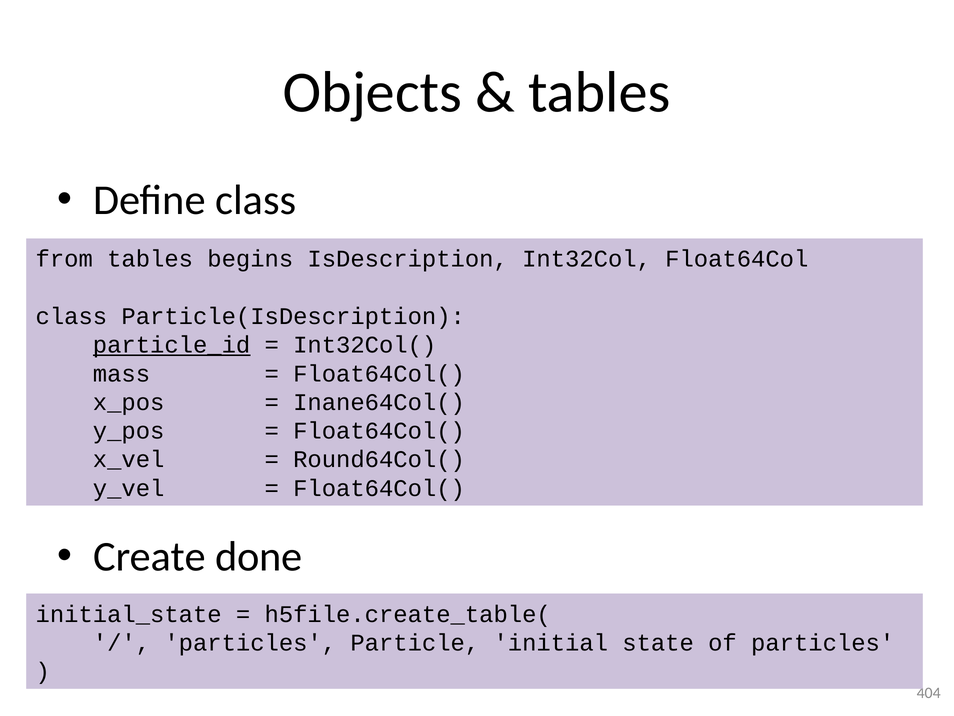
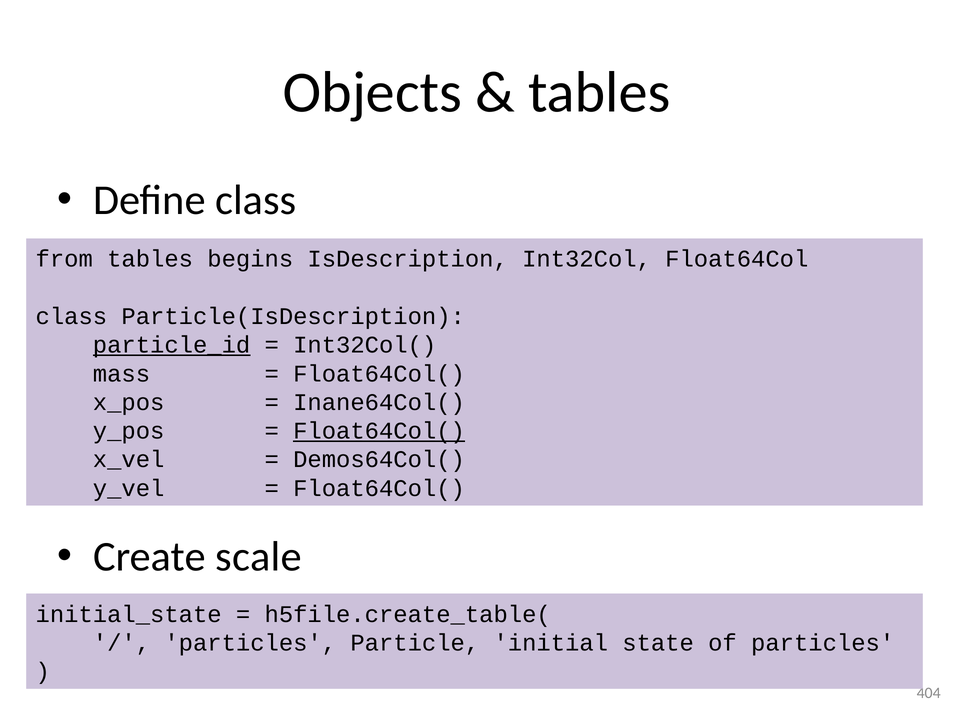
Float64Col( underline: none -> present (379, 431)
Round64Col(: Round64Col( -> Demos64Col( (379, 459)
done: done -> scale (259, 556)
